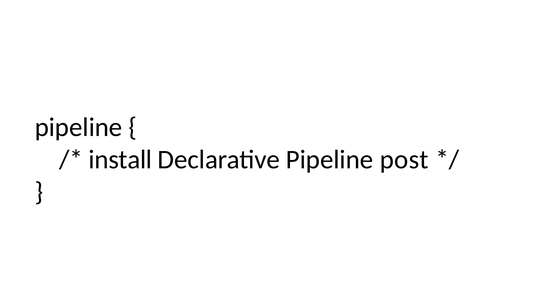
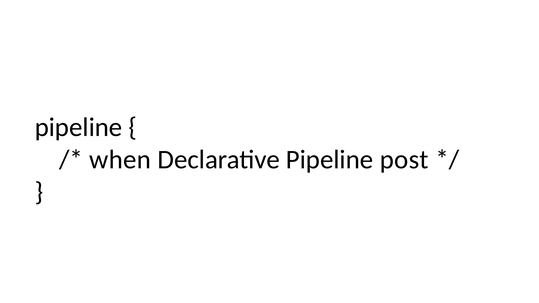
install: install -> when (120, 160)
